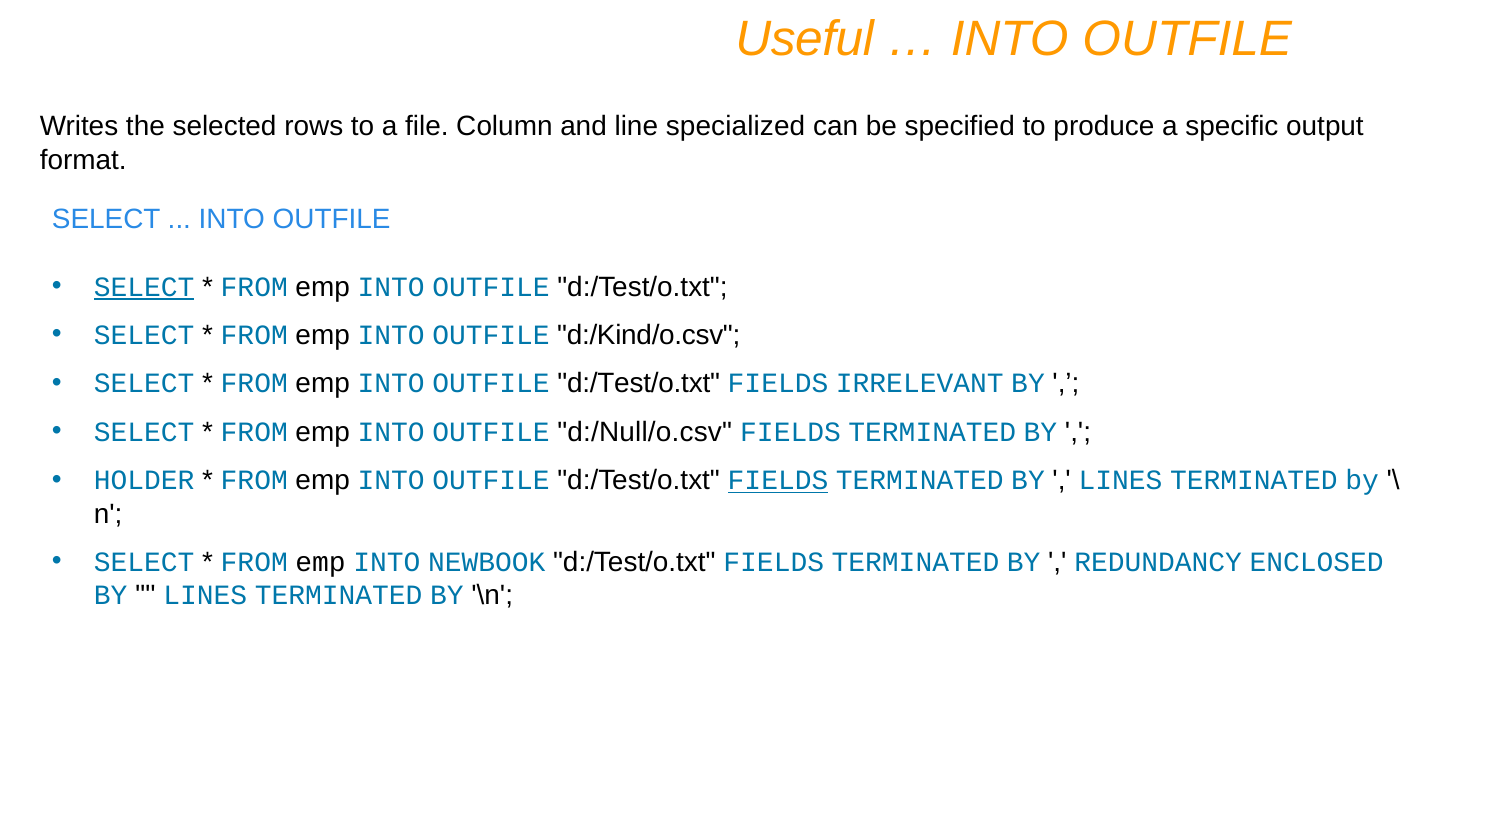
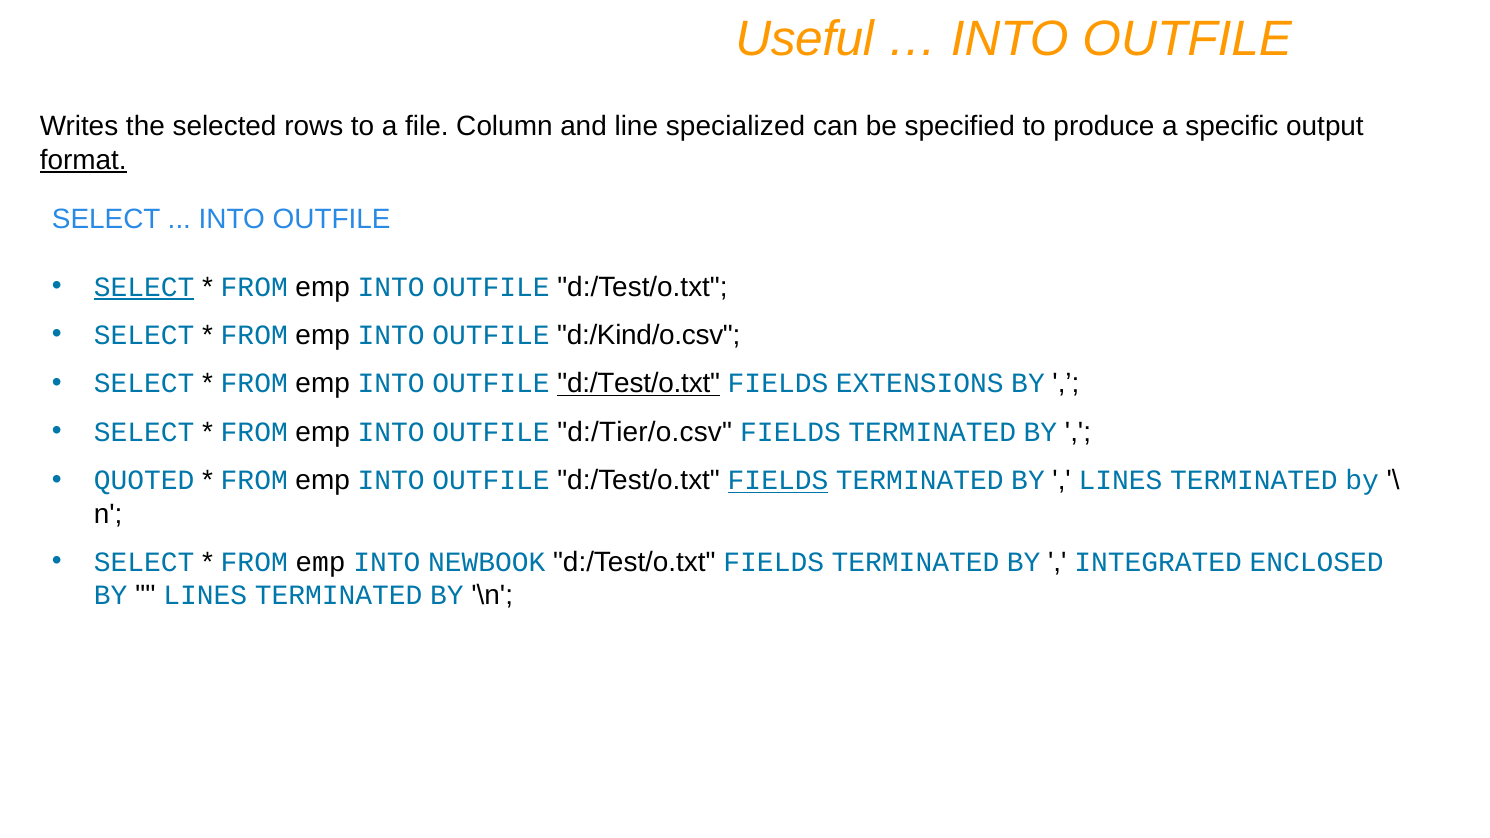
format underline: none -> present (83, 160)
d:/Test/o.txt underline: none -> present (639, 384)
IRRELEVANT: IRRELEVANT -> EXTENSIONS (920, 384)
d:/Null/o.csv: d:/Null/o.csv -> d:/Tier/o.csv (645, 432)
HOLDER: HOLDER -> QUOTED (144, 480)
REDUNDANCY: REDUNDANCY -> INTEGRATED (1158, 562)
